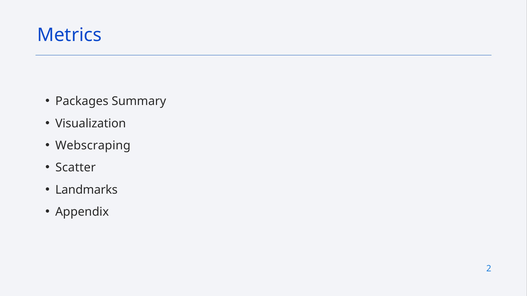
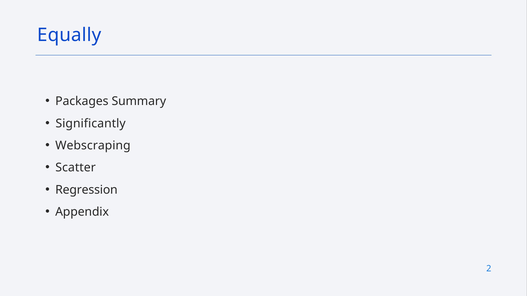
Metrics: Metrics -> Equally (69, 35)
Visualization: Visualization -> Significantly (91, 124)
Landmarks: Landmarks -> Regression (86, 190)
